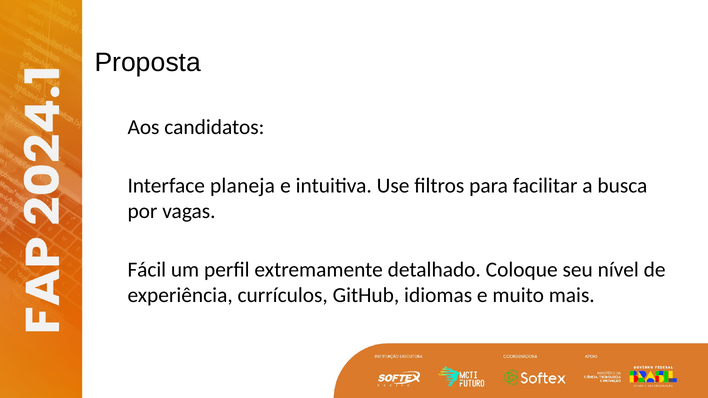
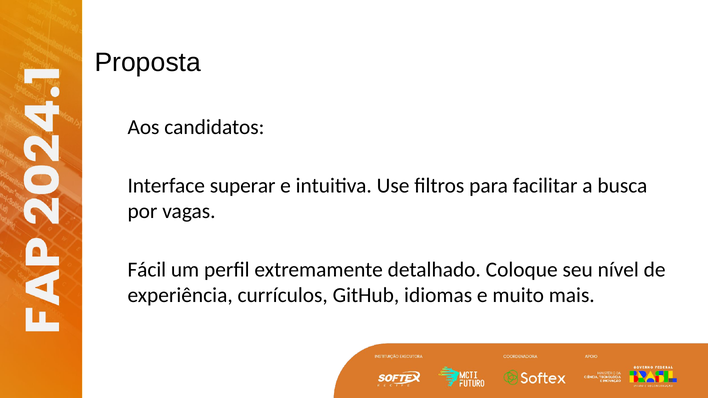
planeja: planeja -> superar (243, 186)
